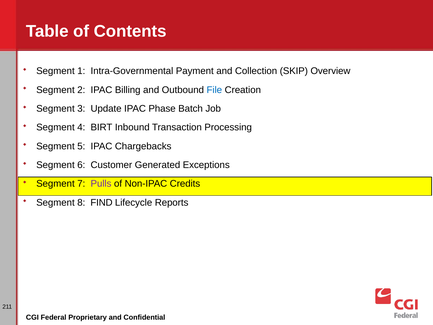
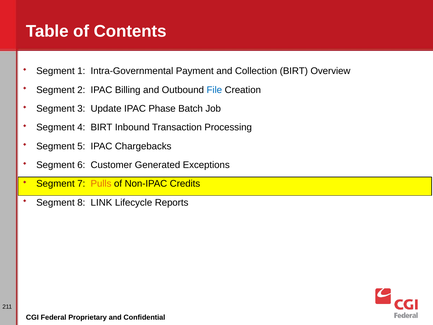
Collection SKIP: SKIP -> BIRT (294, 71)
Pulls colour: purple -> orange (101, 184)
FIND: FIND -> LINK (101, 202)
